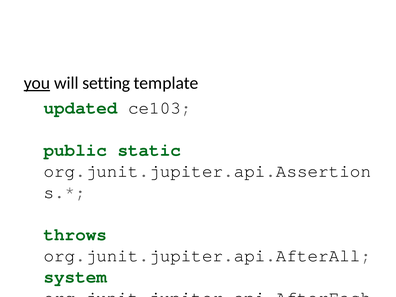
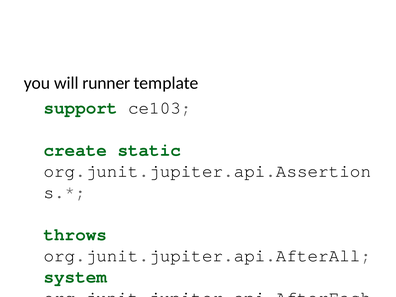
you underline: present -> none (37, 83)
setting: setting -> runner (106, 83)
updated: updated -> support (81, 108)
public: public -> create (75, 150)
